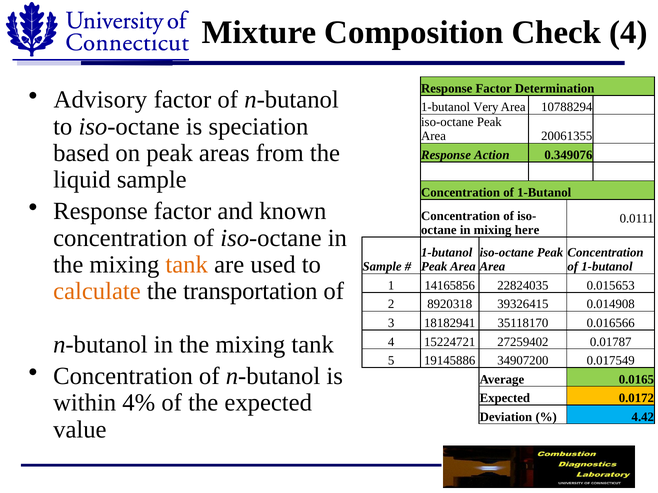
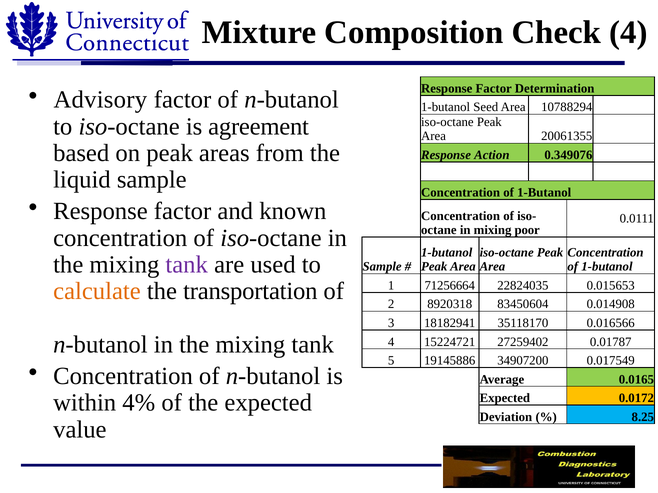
Very: Very -> Seed (486, 107)
speciation: speciation -> agreement (259, 127)
here: here -> poor (527, 230)
tank colour: orange -> purple (187, 265)
14165856: 14165856 -> 71256664 (450, 286)
39326415: 39326415 -> 83450604 (523, 305)
4.42: 4.42 -> 8.25 (643, 417)
